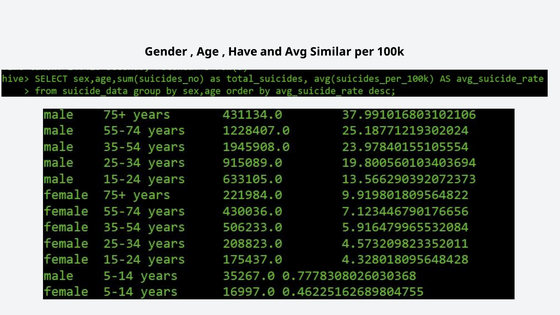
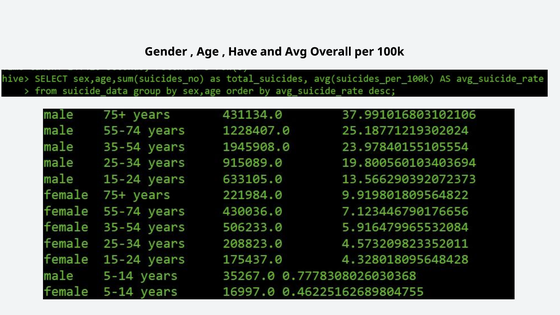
Similar: Similar -> Overall (331, 52)
